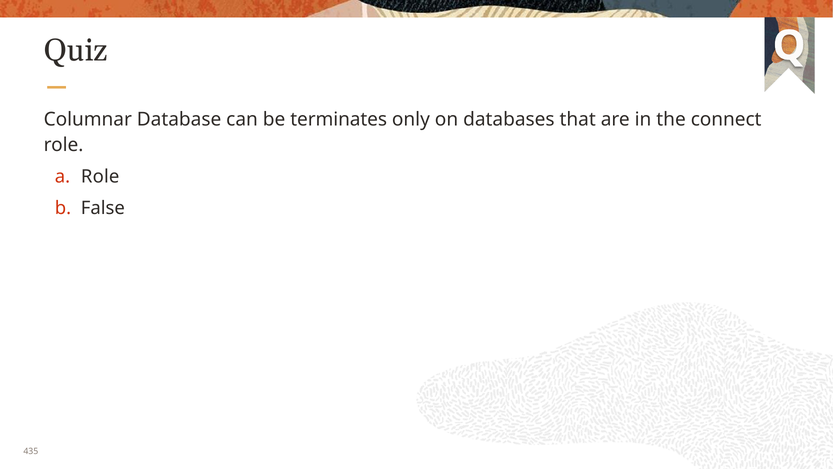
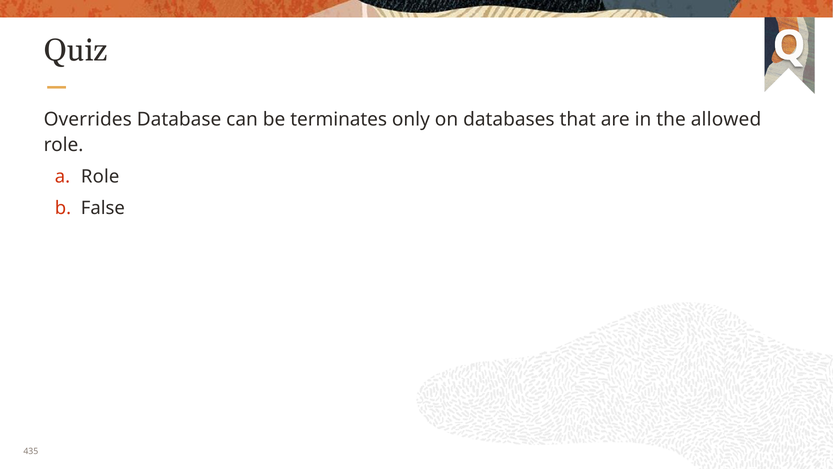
Columnar: Columnar -> Overrides (88, 120)
connect: connect -> allowed (726, 120)
